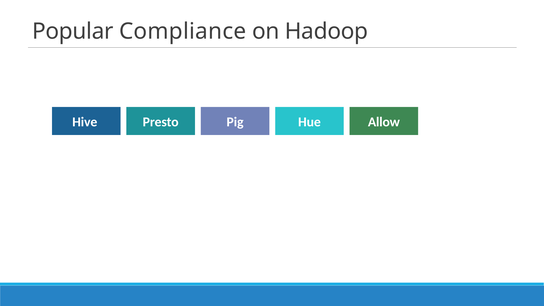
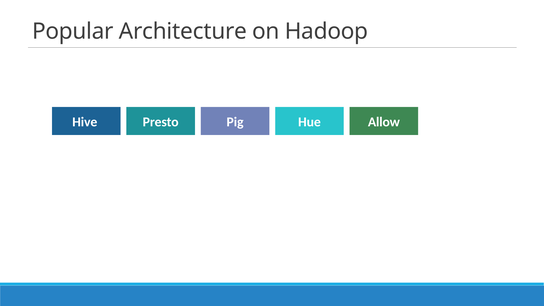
Compliance: Compliance -> Architecture (183, 31)
